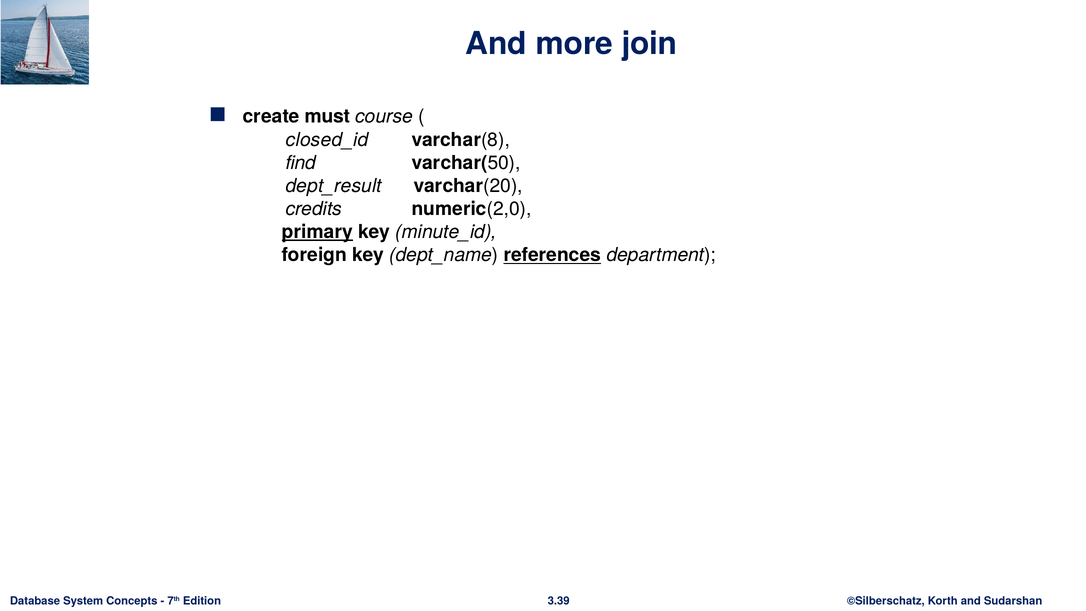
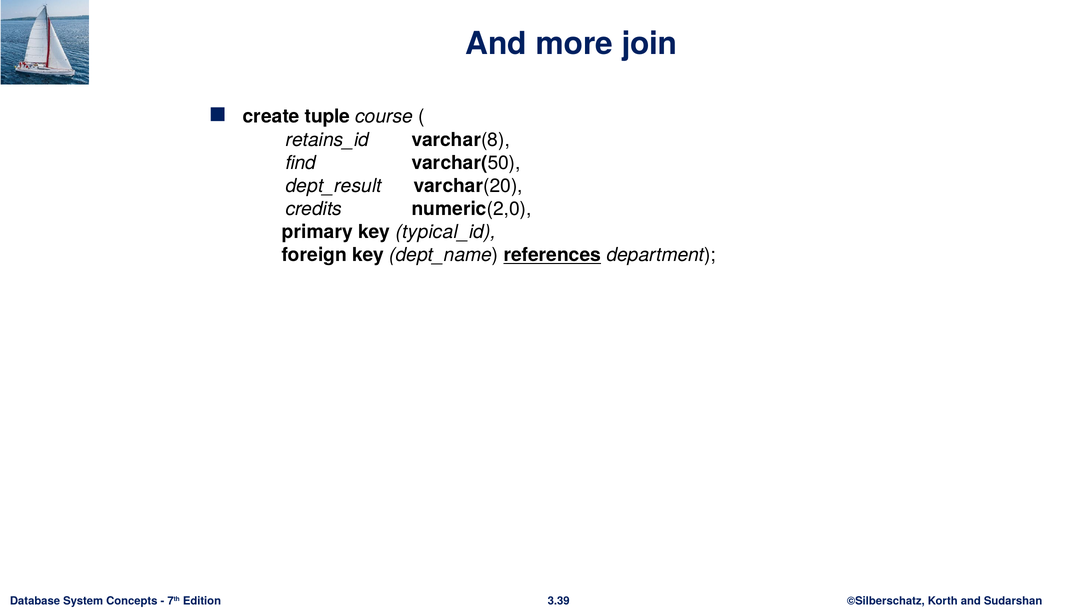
must: must -> tuple (328, 117)
closed_id: closed_id -> retains_id (327, 140)
primary underline: present -> none (317, 232)
minute_id: minute_id -> typical_id (446, 232)
